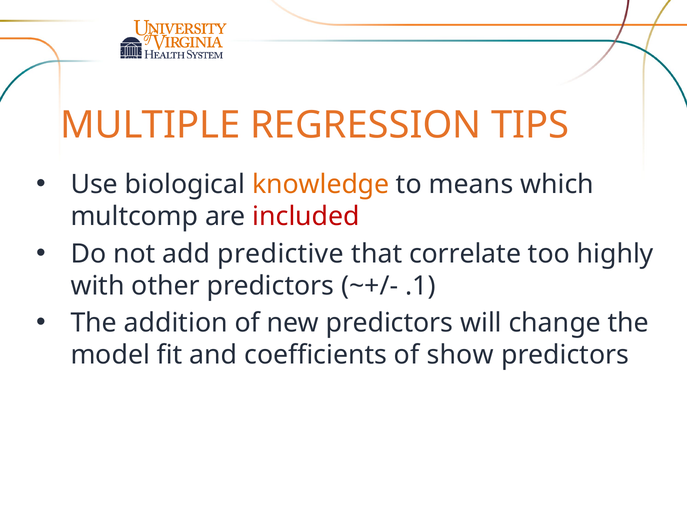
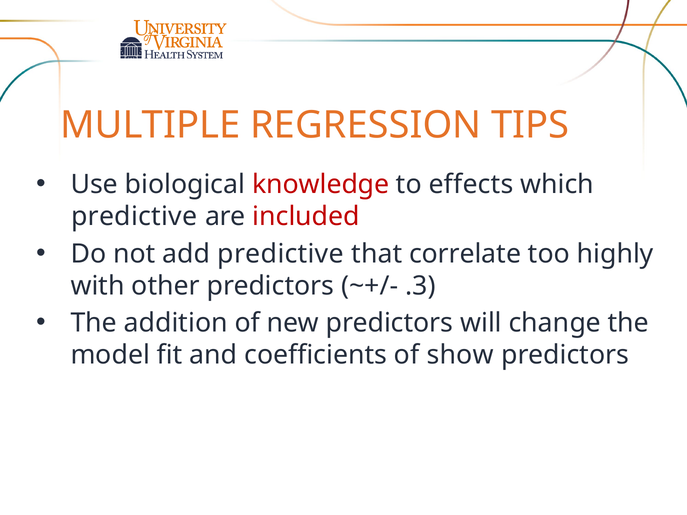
knowledge colour: orange -> red (321, 184)
means: means -> effects (471, 184)
multcomp: multcomp -> predictive (134, 216)
.1: .1 -> .3 (420, 286)
